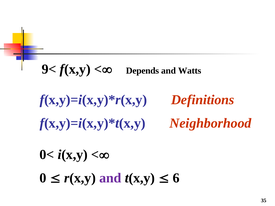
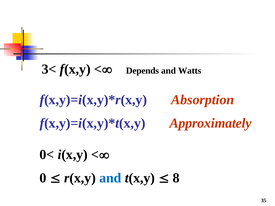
9<: 9< -> 3< (49, 69)
Definitions: Definitions -> Absorption (203, 100)
Neighborhood: Neighborhood -> Approximately (211, 123)
and colour: purple -> blue (110, 178)
6: 6 -> 8 (176, 178)
